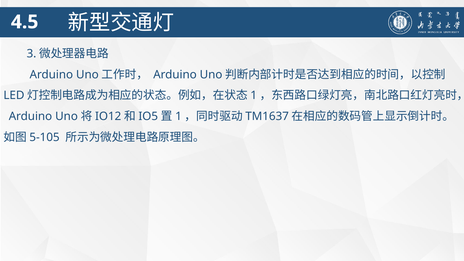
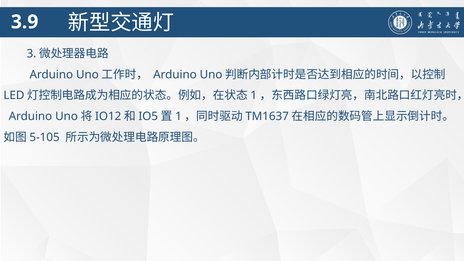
4.5: 4.5 -> 3.9 (25, 22)
